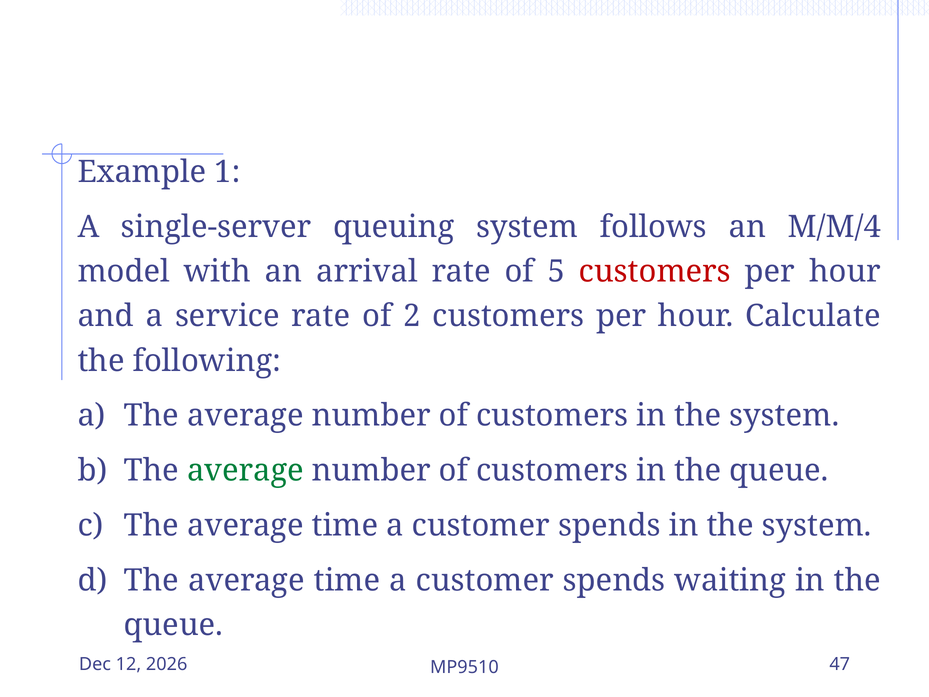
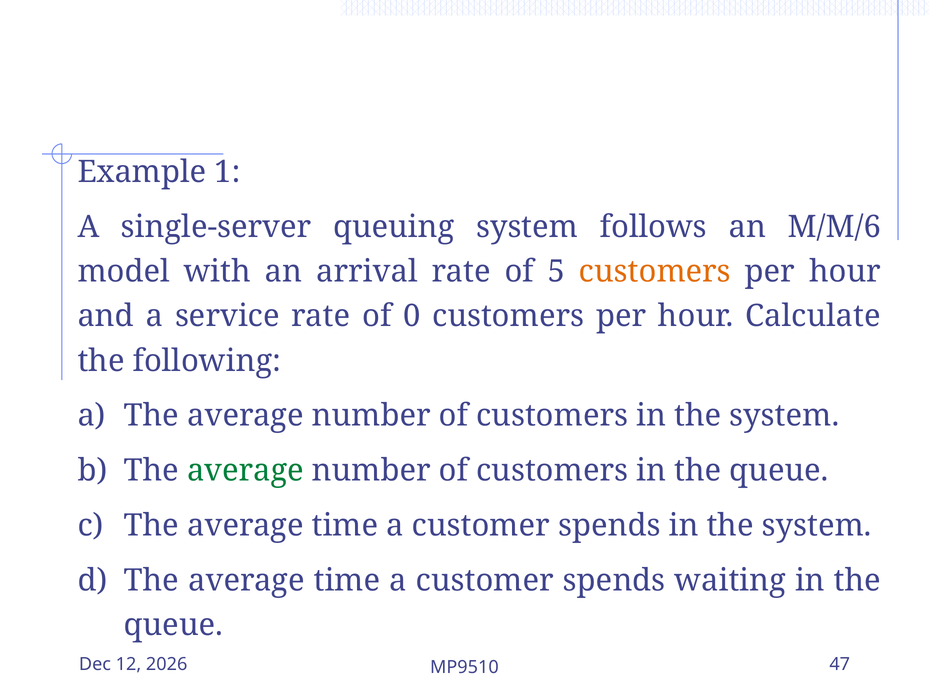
M/M/4: M/M/4 -> M/M/6 (834, 227)
customers colour: red -> orange (655, 272)
2: 2 -> 0 (412, 316)
